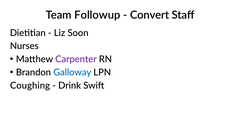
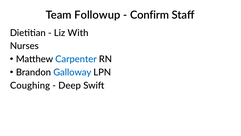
Convert: Convert -> Confirm (150, 15)
Soon: Soon -> With (78, 33)
Carpenter colour: purple -> blue (76, 59)
Drink: Drink -> Deep (70, 85)
